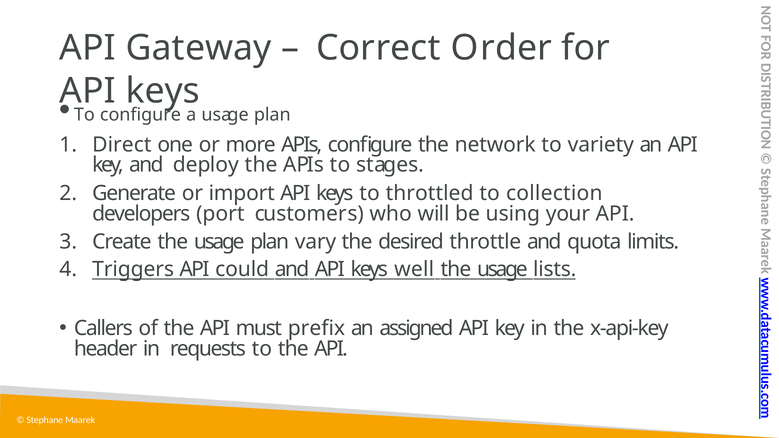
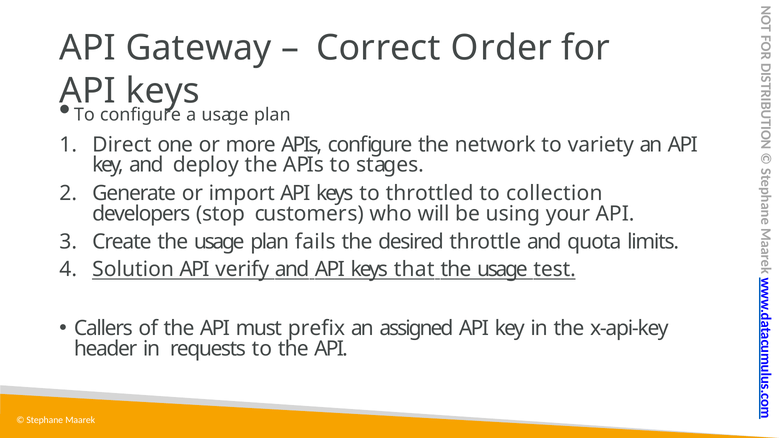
port: port -> stop (220, 214)
vary: vary -> fails (315, 242)
Triggers: Triggers -> Solution (133, 269)
could: could -> verify (242, 269)
well: well -> that (414, 269)
lists: lists -> test (555, 269)
